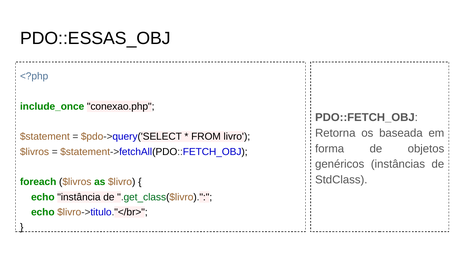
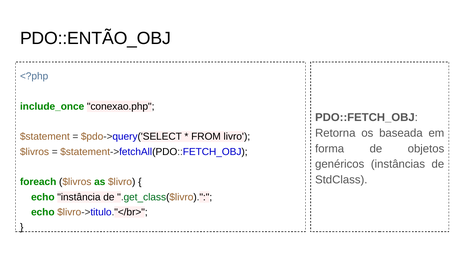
PDO::ESSAS_OBJ: PDO::ESSAS_OBJ -> PDO::ENTÃO_OBJ (95, 38)
